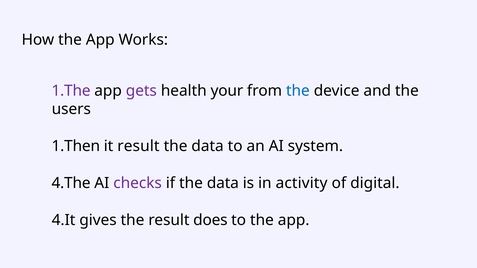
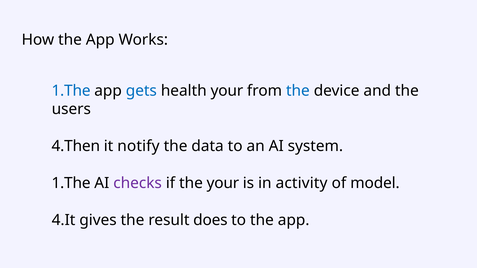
1.The colour: purple -> blue (71, 91)
gets colour: purple -> blue (141, 91)
1.Then: 1.Then -> 4.Then (76, 146)
it result: result -> notify (138, 146)
4.The: 4.The -> 1.The (71, 183)
if the data: data -> your (223, 183)
digital: digital -> model (375, 183)
